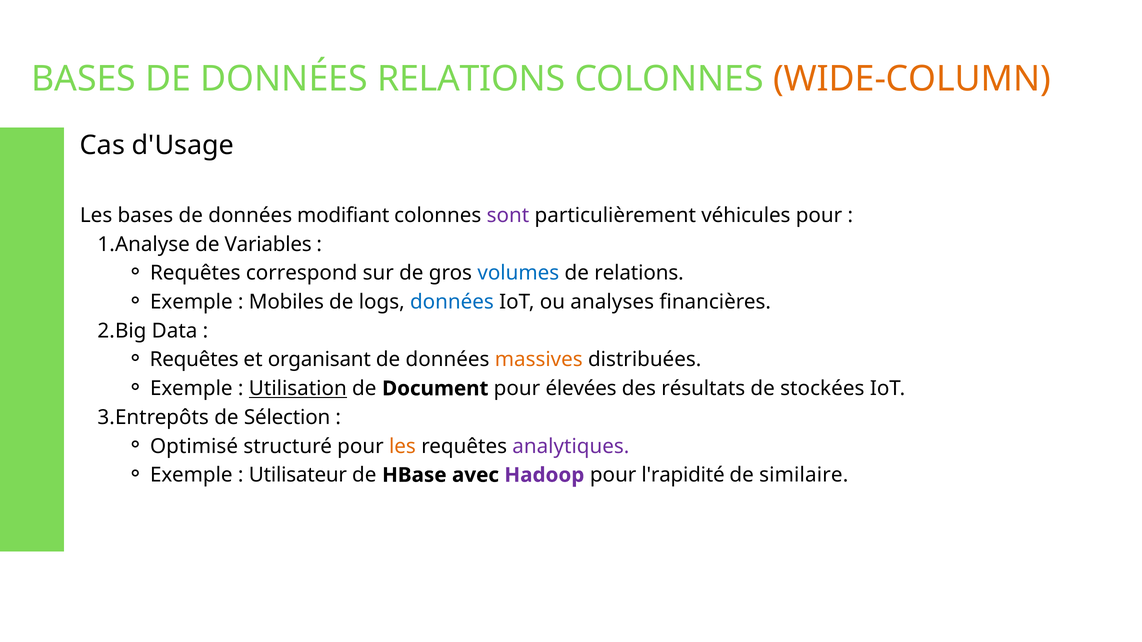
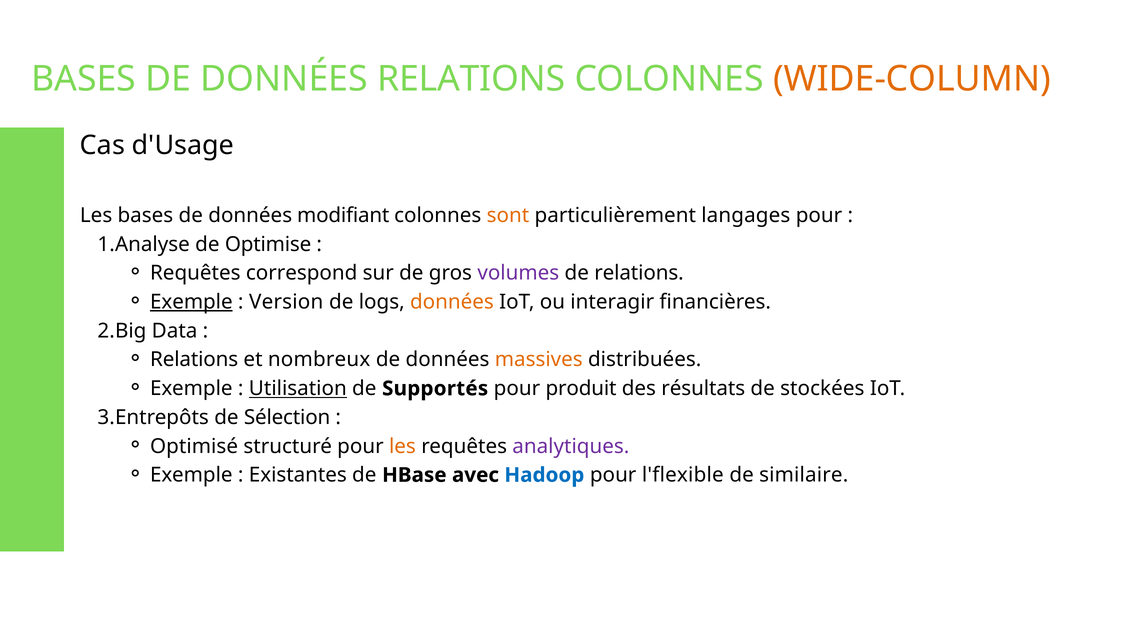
sont colour: purple -> orange (508, 216)
véhicules: véhicules -> langages (746, 216)
Variables: Variables -> Optimise (268, 244)
volumes colour: blue -> purple (518, 273)
Exemple underline: none -> present (191, 302)
Mobiles: Mobiles -> Version (286, 302)
données colour: blue -> orange (452, 302)
analyses: analyses -> interagir (612, 302)
Requêtes: Requêtes -> Relations (194, 360)
organisant: organisant -> nombreux (319, 360)
Document: Document -> Supportés (435, 389)
élevées: élevées -> produit (581, 389)
Utilisateur: Utilisateur -> Existantes (298, 475)
Hadoop colour: purple -> blue (544, 475)
l'rapidité: l'rapidité -> l'flexible (683, 475)
